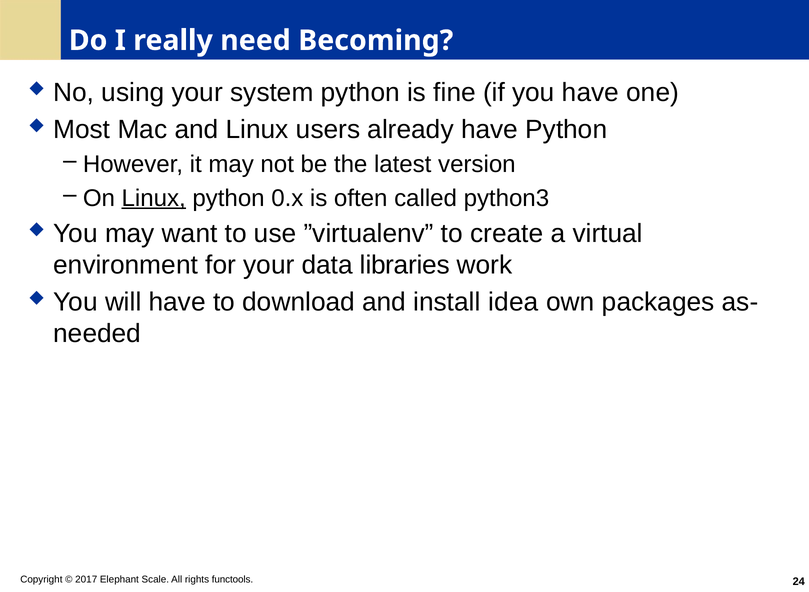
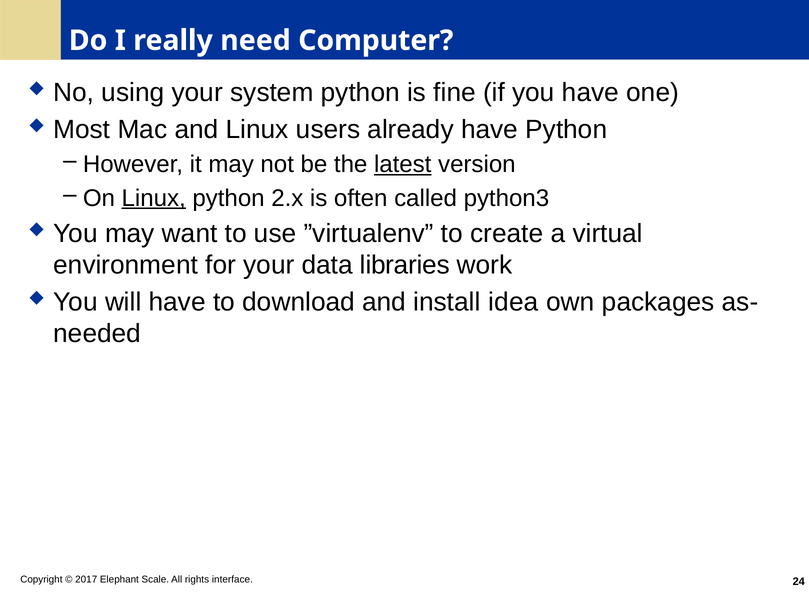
Becoming: Becoming -> Computer (376, 41)
latest underline: none -> present (403, 164)
0.x: 0.x -> 2.x (287, 198)
functools: functools -> interface (232, 580)
